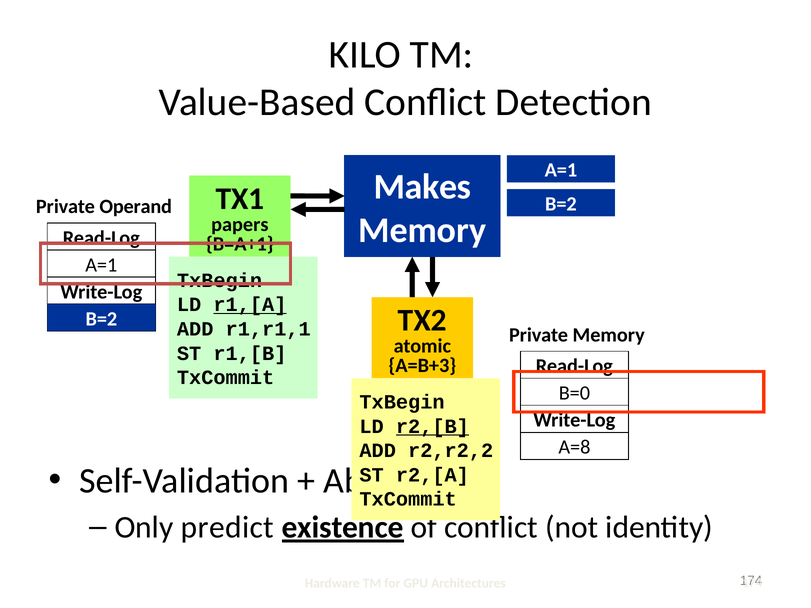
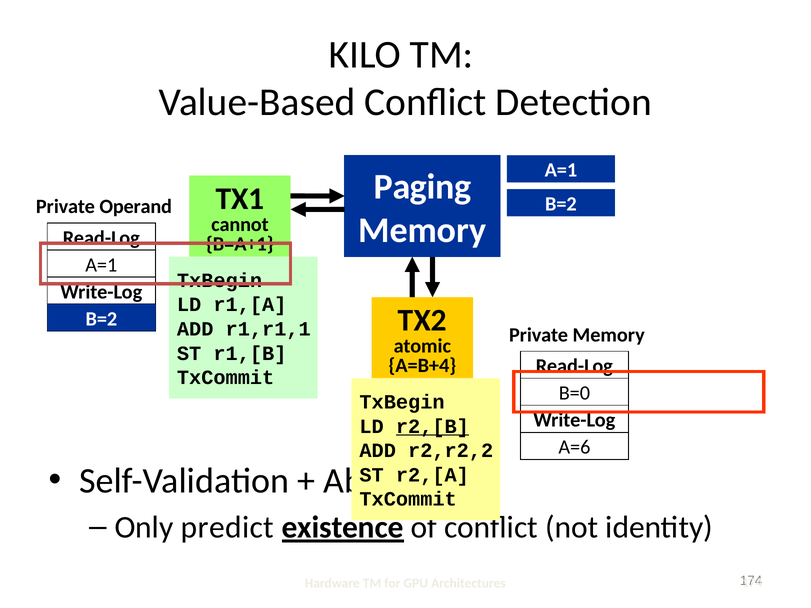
Makes: Makes -> Paging (422, 187)
papers: papers -> cannot (240, 225)
r1,[A underline: present -> none (250, 305)
A=B+3: A=B+3 -> A=B+4 (422, 366)
A=8: A=8 -> A=6 (574, 447)
